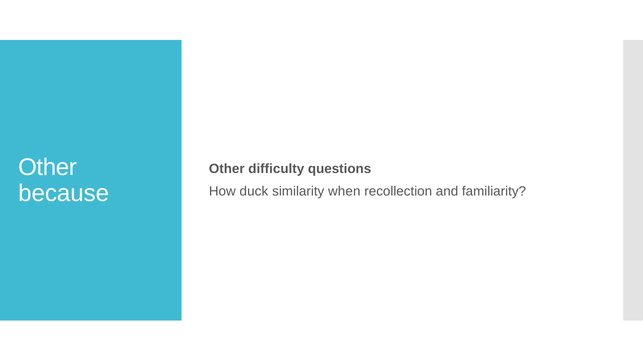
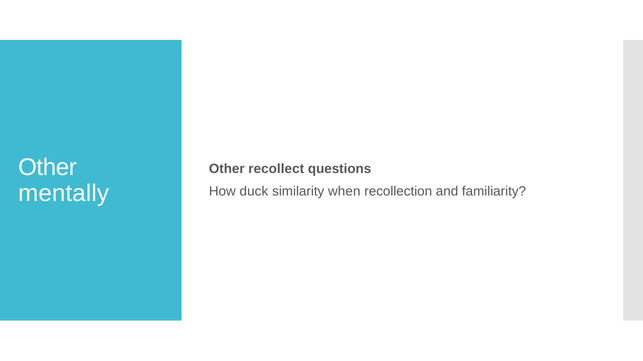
difficulty: difficulty -> recollect (276, 169)
because: because -> mentally (64, 193)
